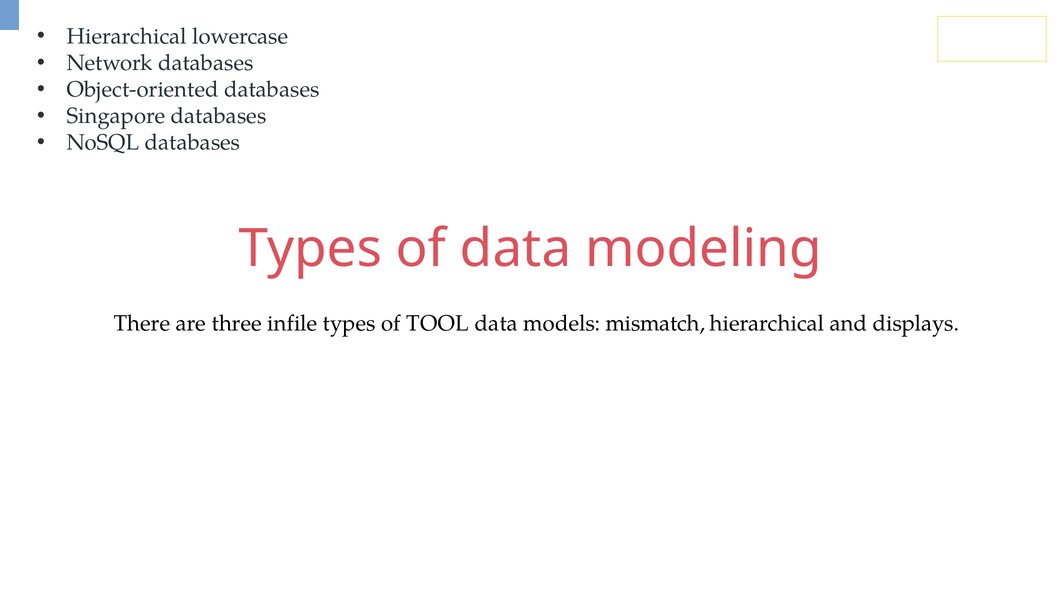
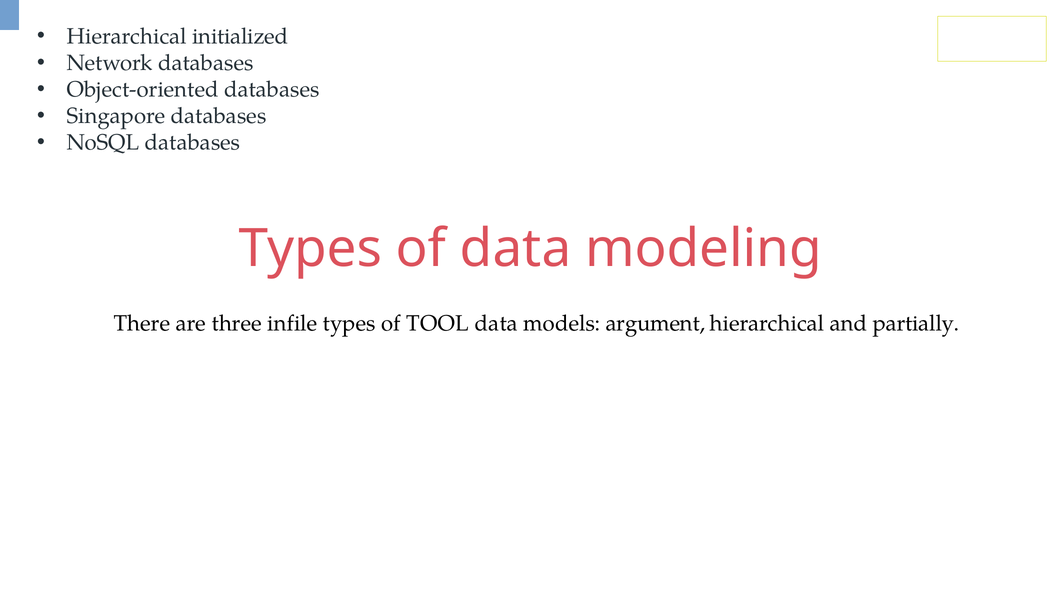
lowercase: lowercase -> initialized (240, 36)
mismatch: mismatch -> argument (655, 323)
displays: displays -> partially (916, 323)
